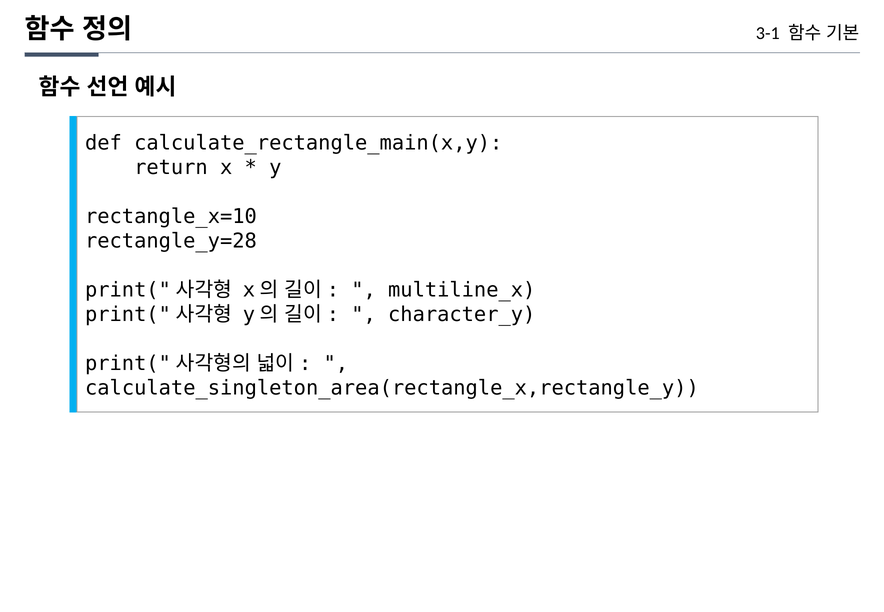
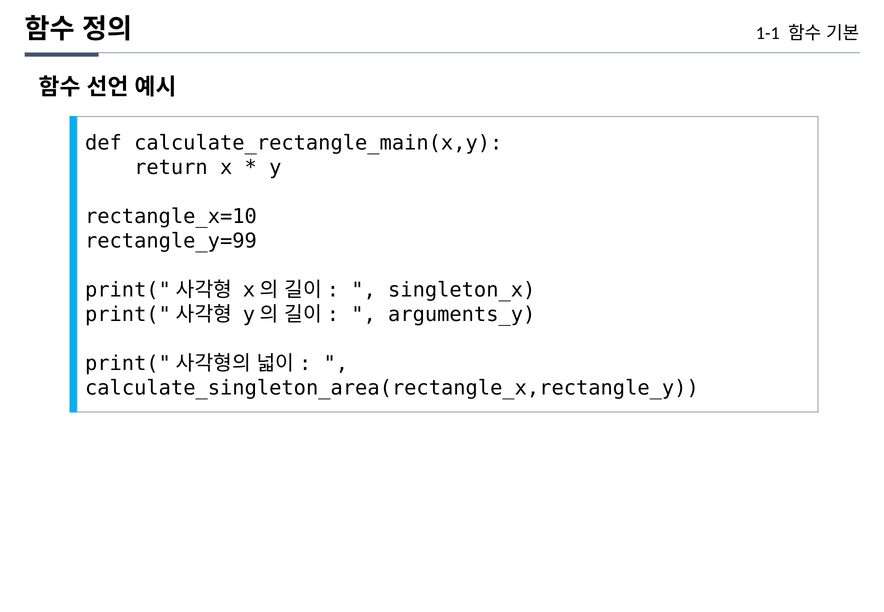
3-1: 3-1 -> 1-1 (768, 33)
rectangle_y=28: rectangle_y=28 -> rectangle_y=99 (171, 241)
multiline_x: multiline_x -> singleton_x (462, 290)
character_y: character_y -> arguments_y (462, 315)
